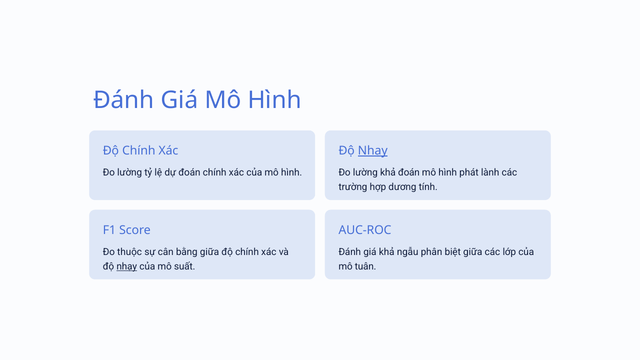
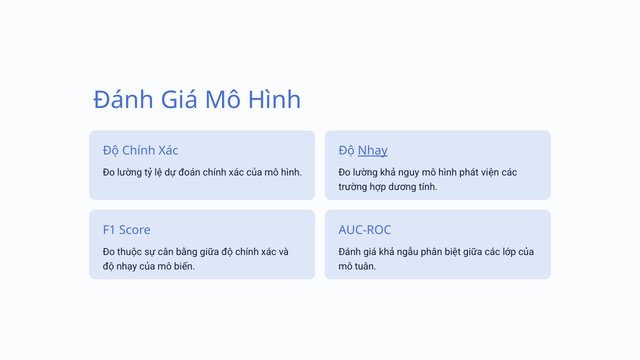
khả đoán: đoán -> nguy (409, 173)
lành: lành -> viện (490, 173)
nhạy underline: present -> none (127, 266)
suất: suất -> biến (185, 266)
